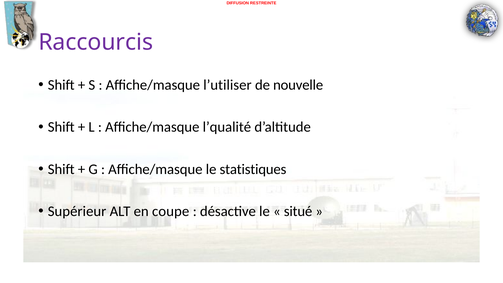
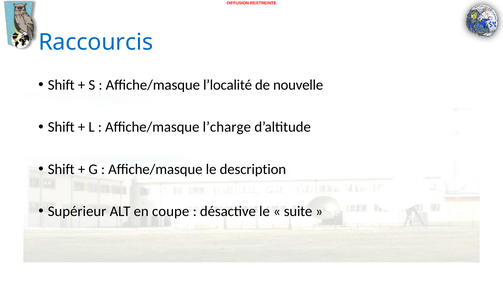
Raccourcis colour: purple -> blue (96, 42)
l’utiliser: l’utiliser -> l’localité (228, 85)
l’qualité: l’qualité -> l’charge (227, 127)
statistiques: statistiques -> description (253, 169)
situé: situé -> suite (298, 211)
